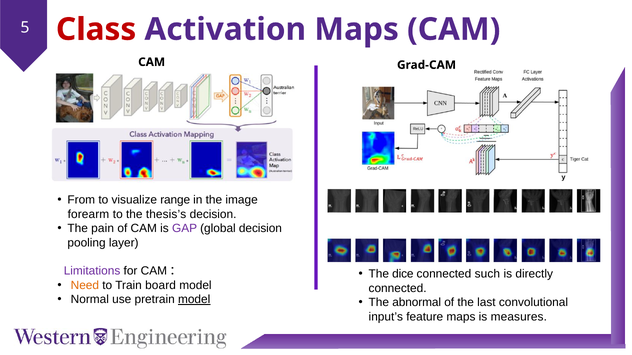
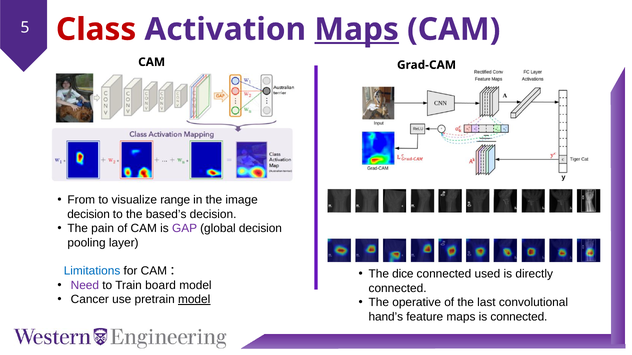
Maps underline: none -> present (357, 29)
forearm: forearm -> decision (89, 215)
thesis’s: thesis’s -> based’s (166, 215)
Limitations colour: purple -> blue (92, 271)
such: such -> used (487, 274)
Need colour: orange -> purple (85, 286)
Normal: Normal -> Cancer (90, 300)
abnormal: abnormal -> operative (417, 303)
input’s: input’s -> hand’s (386, 317)
is measures: measures -> connected (519, 317)
